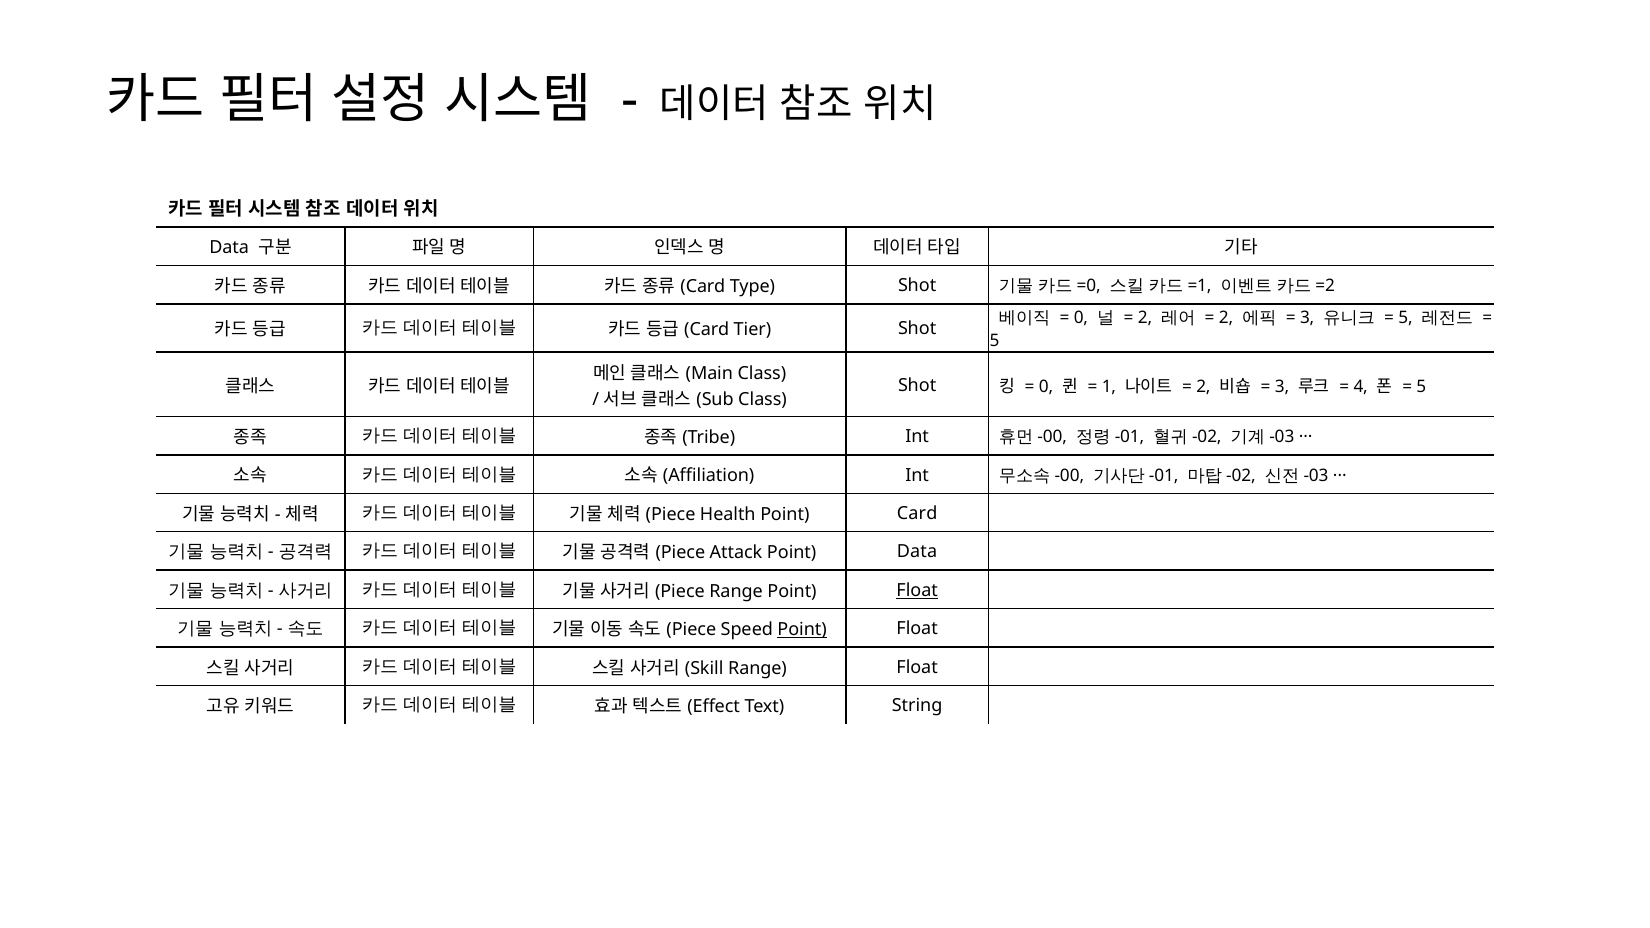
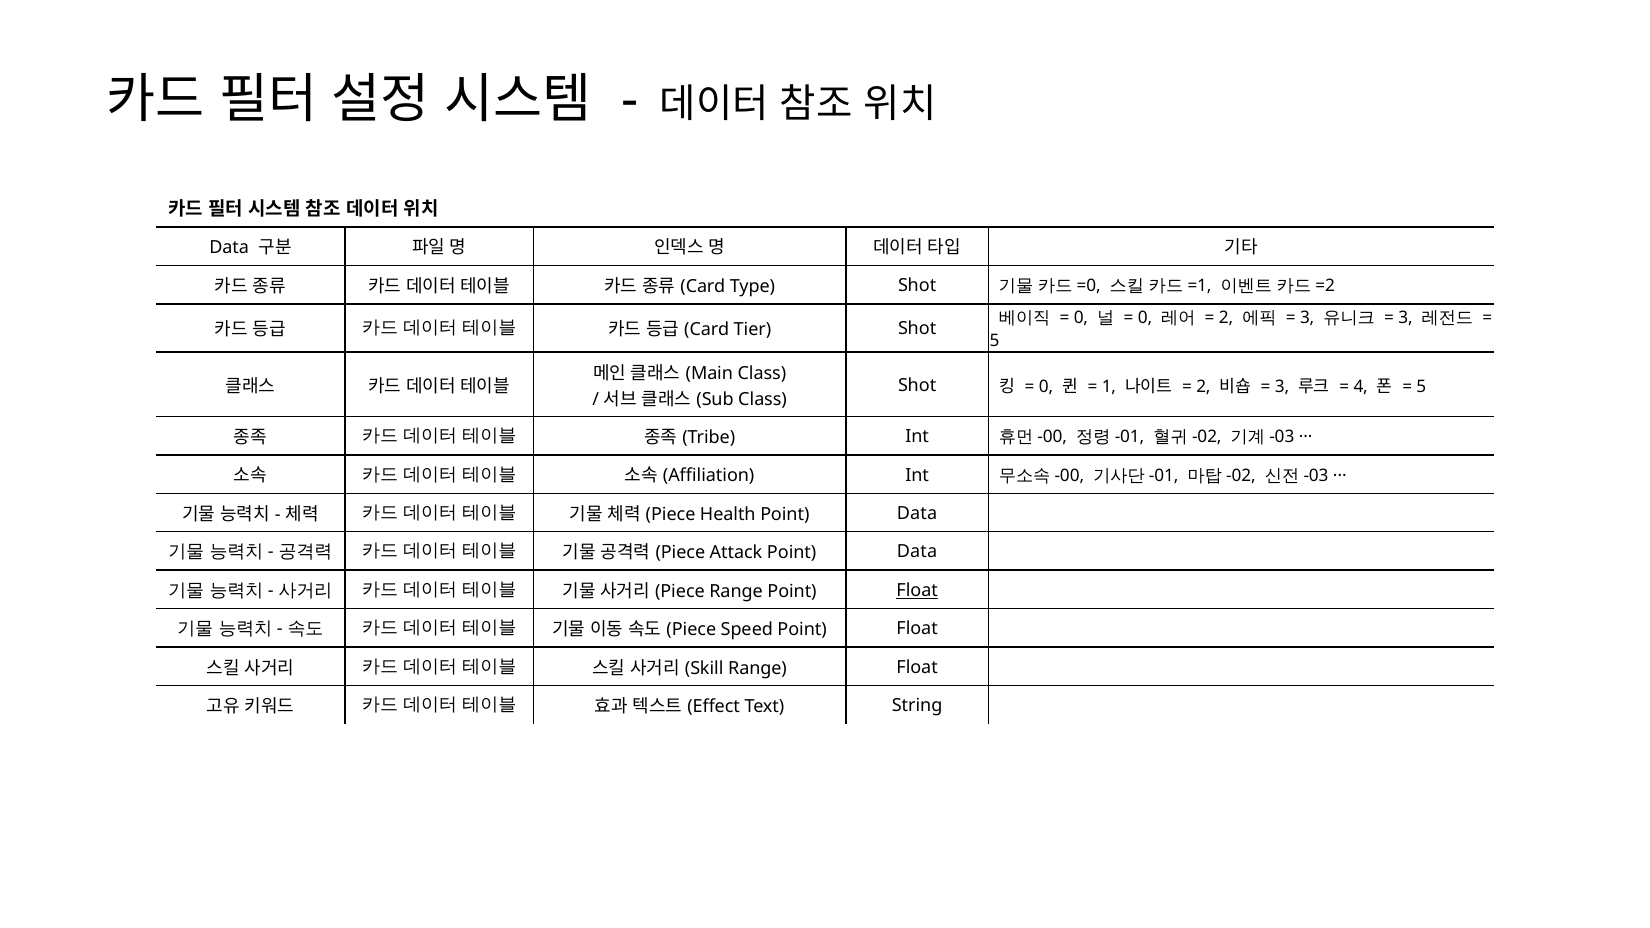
2: 2 -> 0 (1145, 318)
5: 5 -> 3 (1405, 318)
Health Point Card: Card -> Data (917, 514)
Point underline: present -> none (802, 630)
